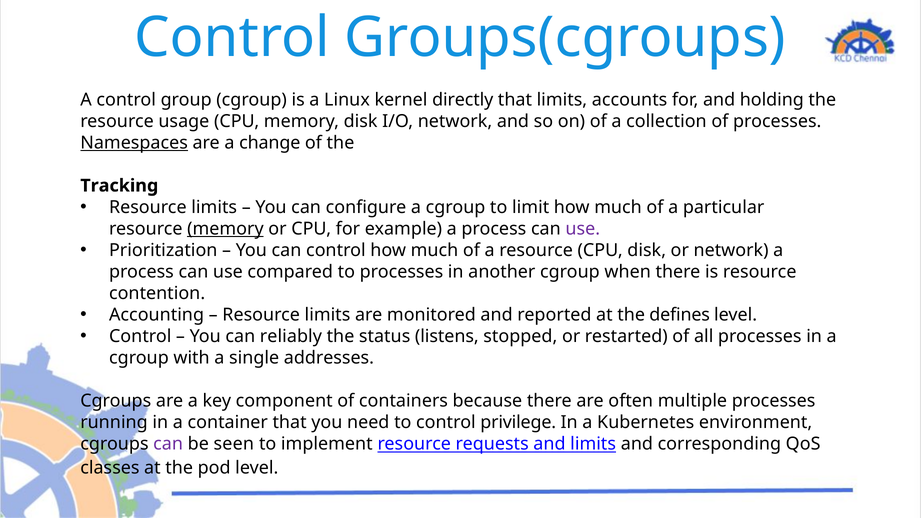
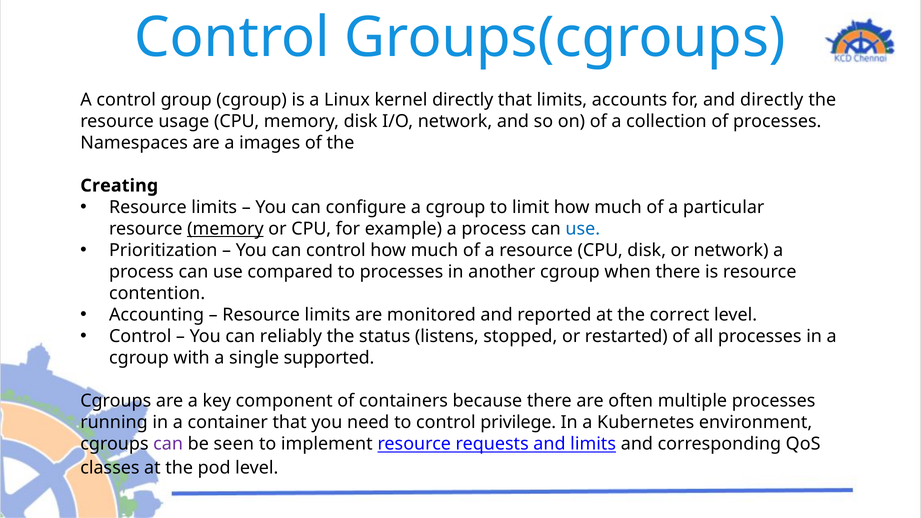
and holding: holding -> directly (772, 100)
Namespaces underline: present -> none (134, 143)
change: change -> images (270, 143)
Tracking: Tracking -> Creating (119, 186)
use colour: purple -> blue (583, 229)
defines: defines -> correct (680, 315)
addresses: addresses -> supported (329, 358)
